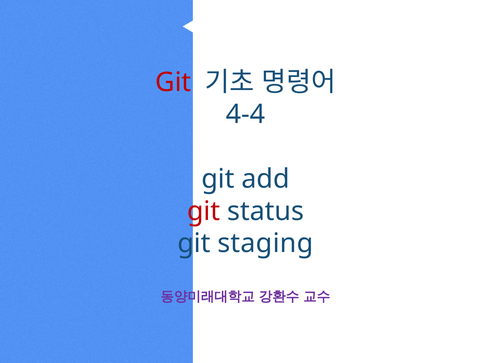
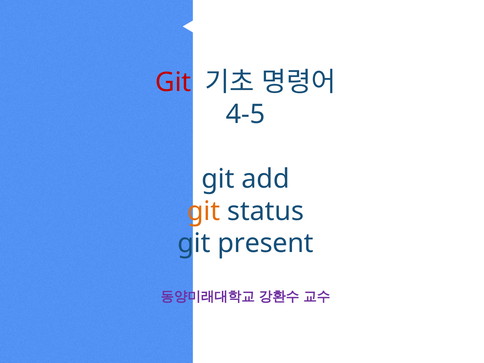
4-4: 4-4 -> 4-5 (246, 114)
git colour: red -> orange (204, 211)
staging: staging -> present (266, 243)
